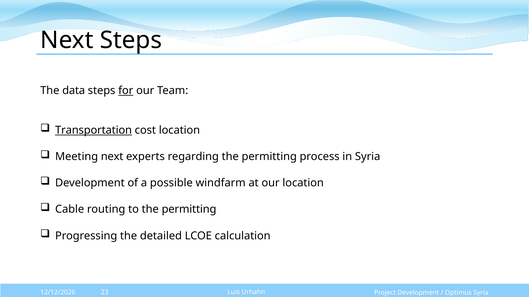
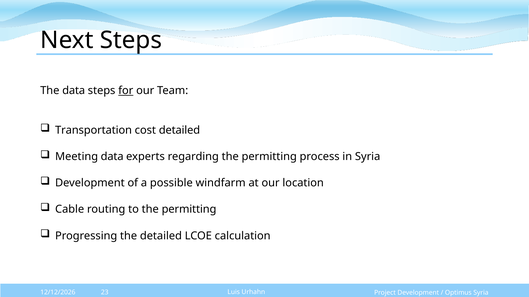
Transportation underline: present -> none (94, 130)
cost location: location -> detailed (179, 130)
Meeting next: next -> data (112, 157)
